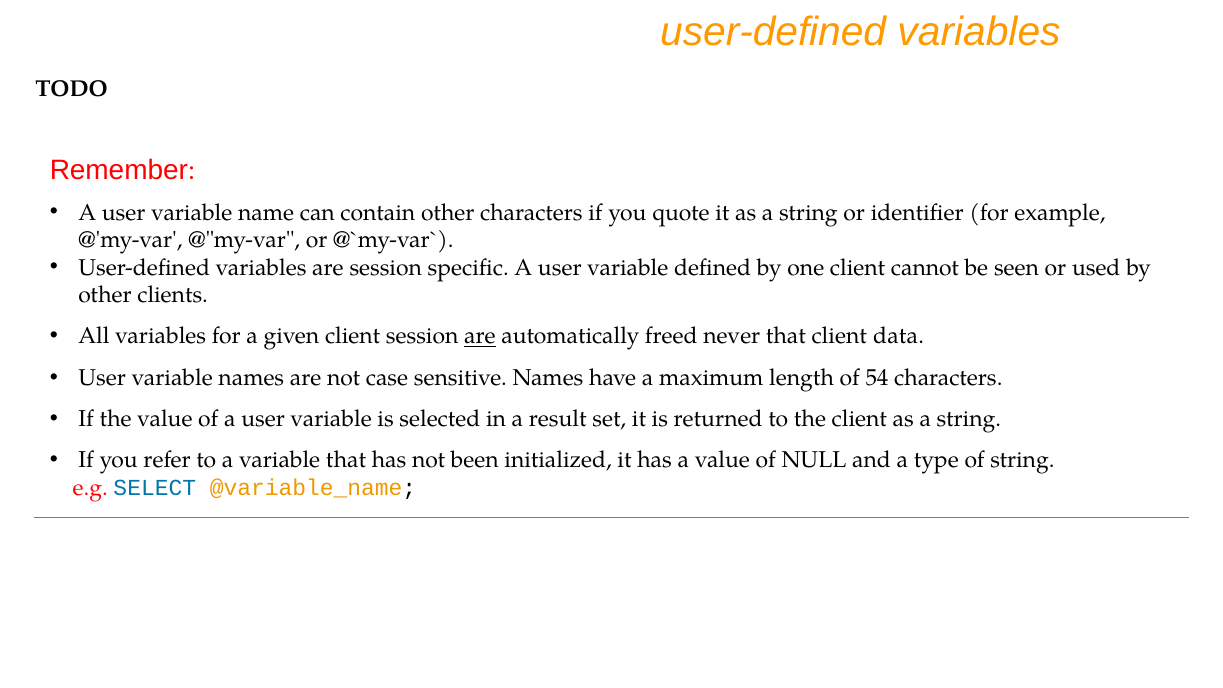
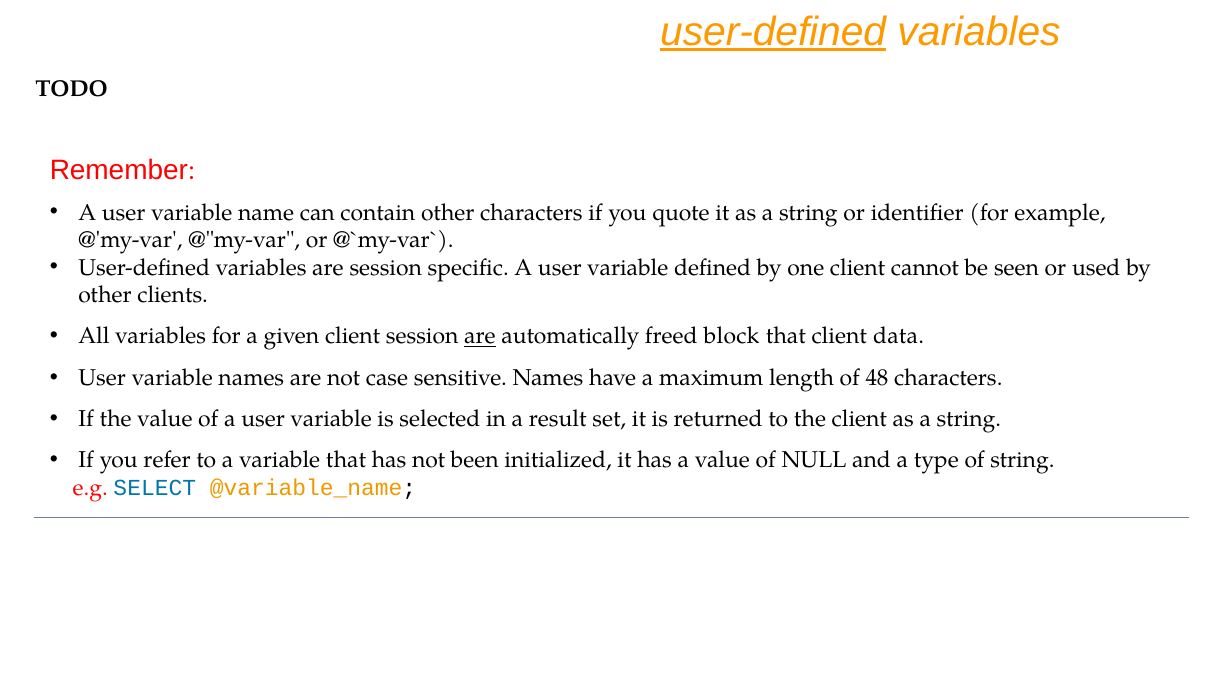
user-defined underline: none -> present (773, 32)
never: never -> block (732, 336)
54: 54 -> 48 (877, 378)
